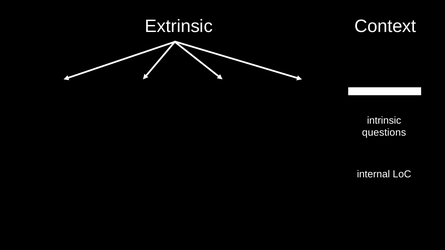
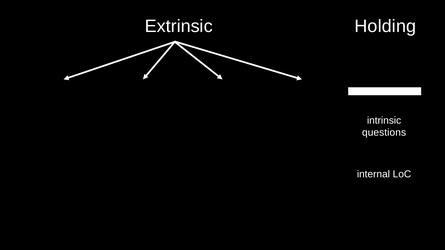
Context: Context -> Holding (385, 26)
